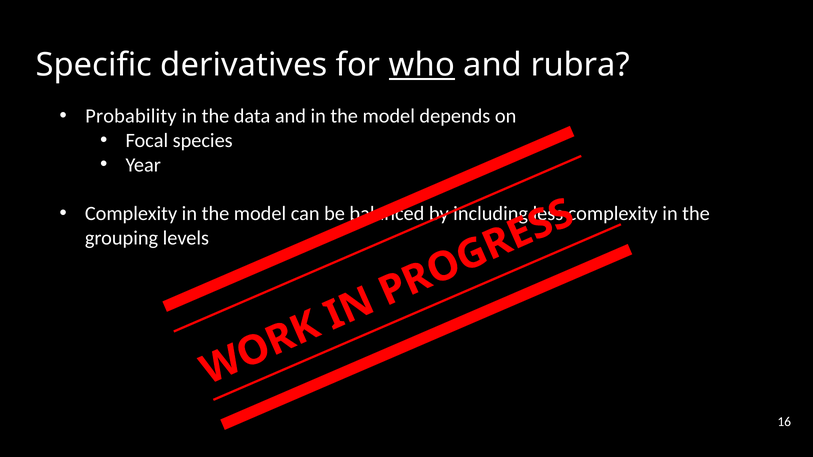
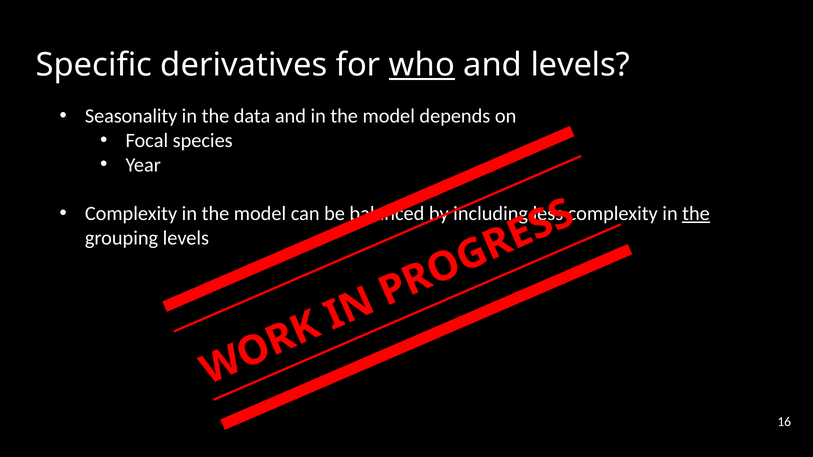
and rubra: rubra -> levels (580, 65)
Probability: Probability -> Seasonality (131, 116)
the underline: none -> present (696, 214)
